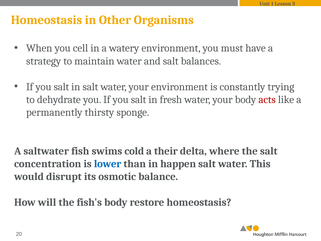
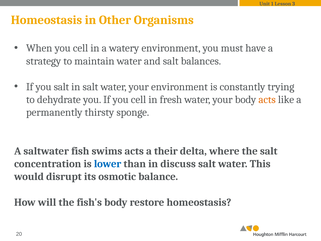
you If you salt: salt -> cell (138, 99)
acts colour: red -> orange (267, 99)
swims cold: cold -> acts (134, 151)
happen: happen -> discuss (178, 164)
